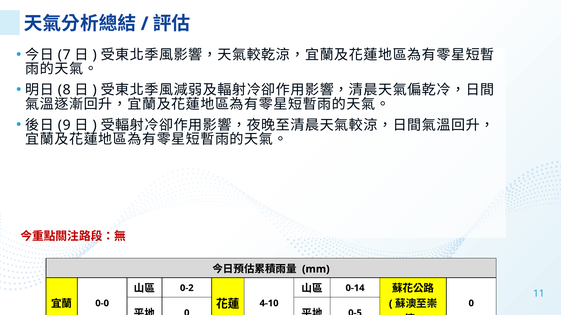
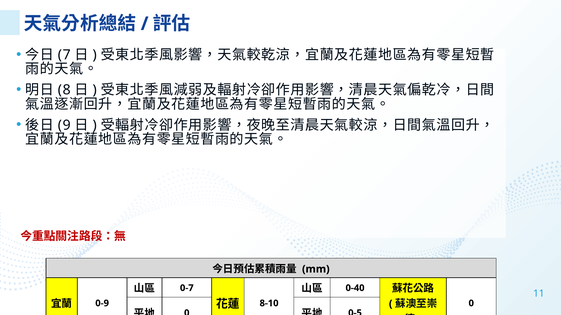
0-2: 0-2 -> 0-7 (187, 288)
0-14: 0-14 -> 0-40 (355, 288)
4-10: 4-10 -> 8-10 (269, 304)
0-0: 0-0 -> 0-9 (102, 304)
